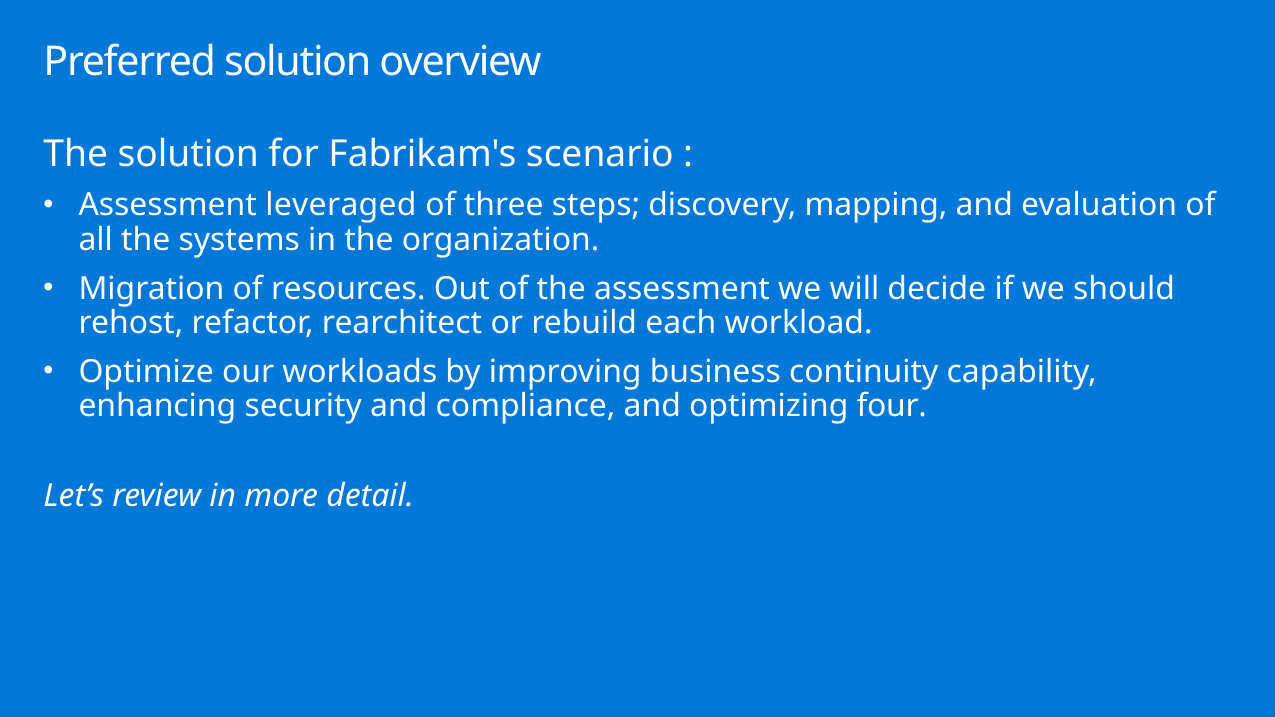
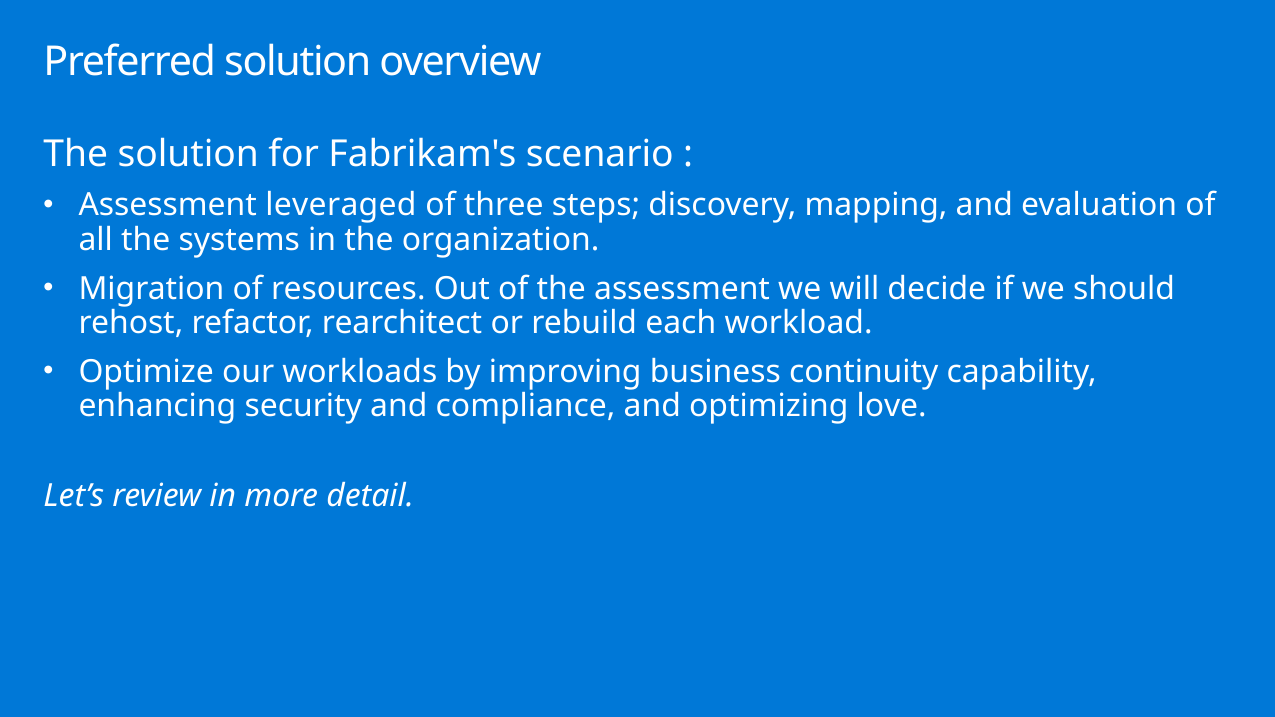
four: four -> love (892, 406)
